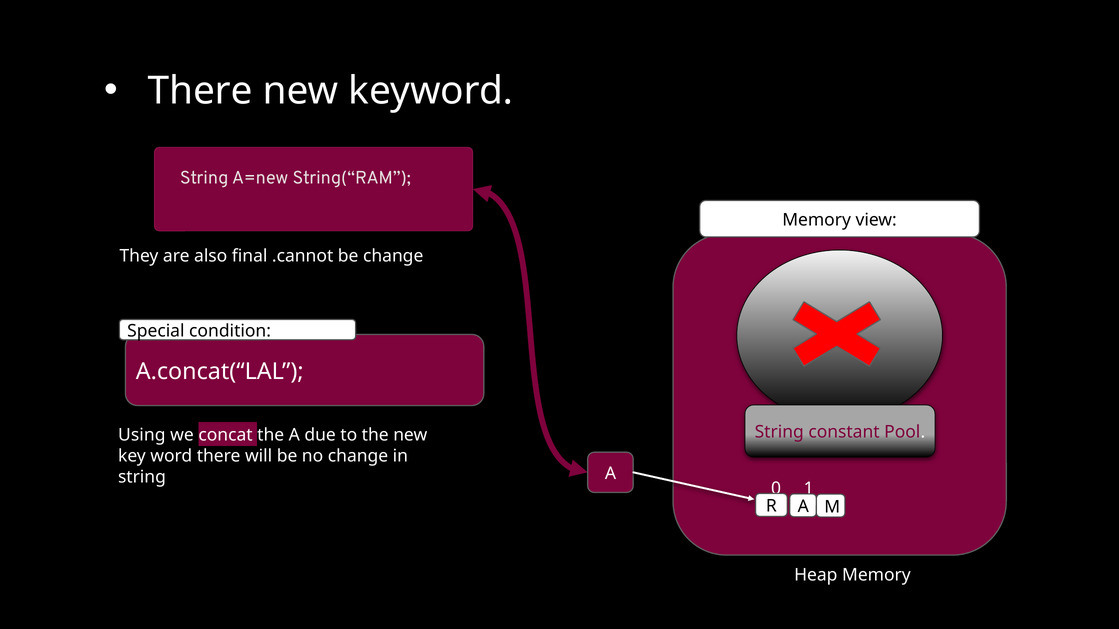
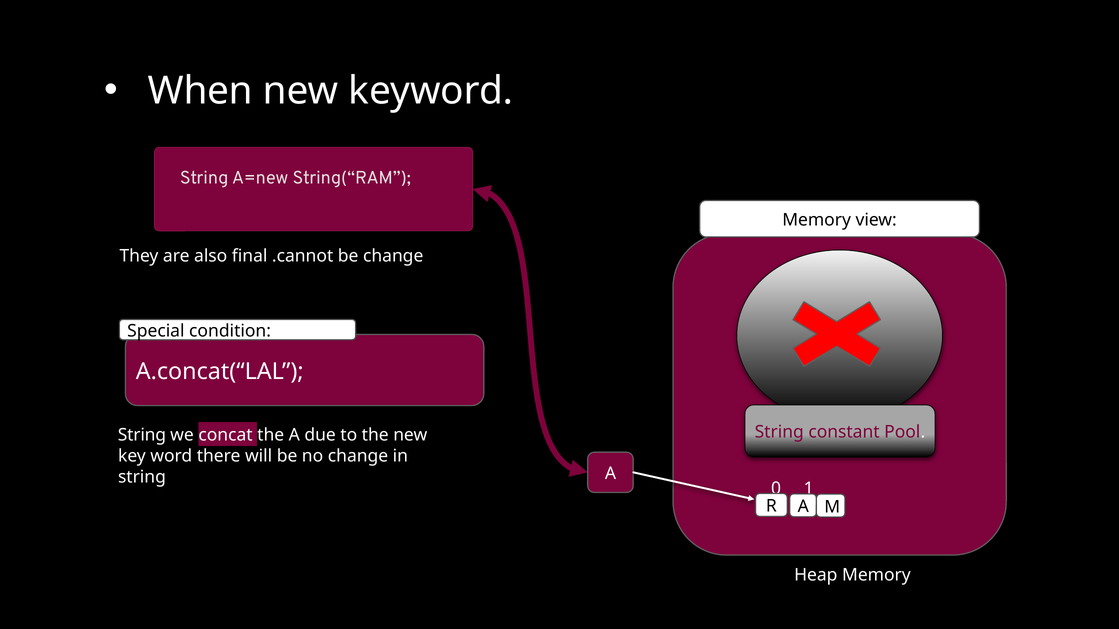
There: There -> When (200, 91)
Using: Using -> String (142, 435)
